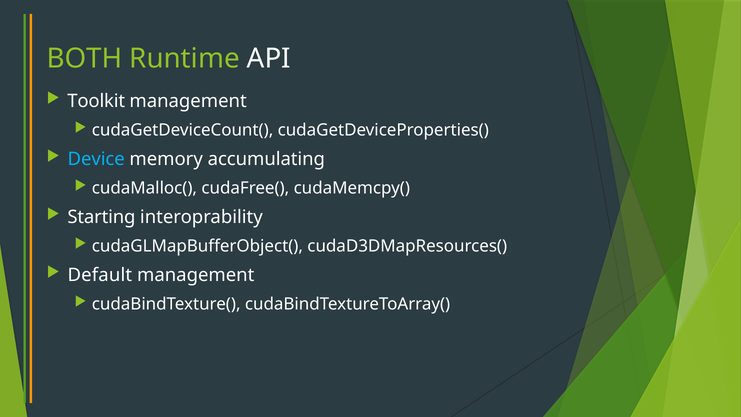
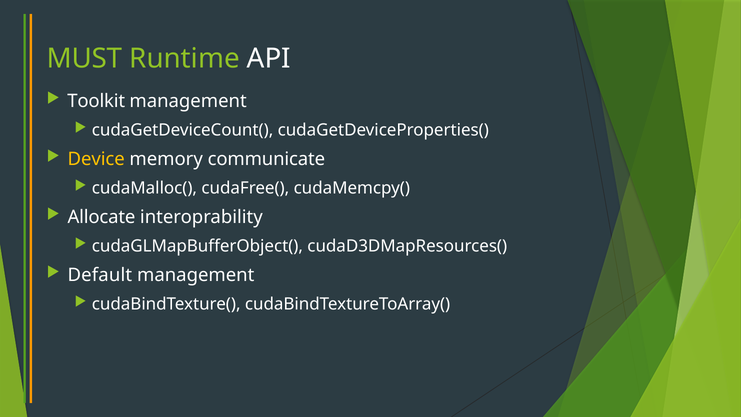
BOTH: BOTH -> MUST (84, 58)
Device colour: light blue -> yellow (96, 159)
accumulating: accumulating -> communicate (266, 159)
Starting: Starting -> Allocate (101, 217)
